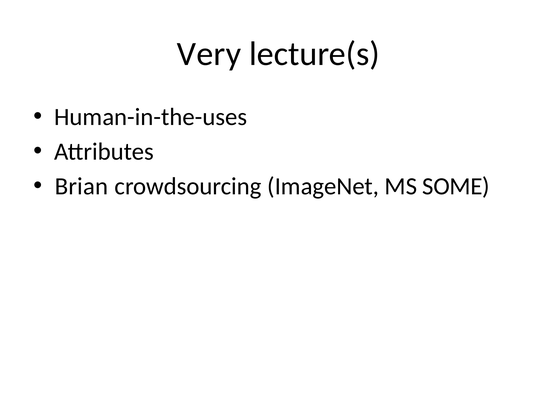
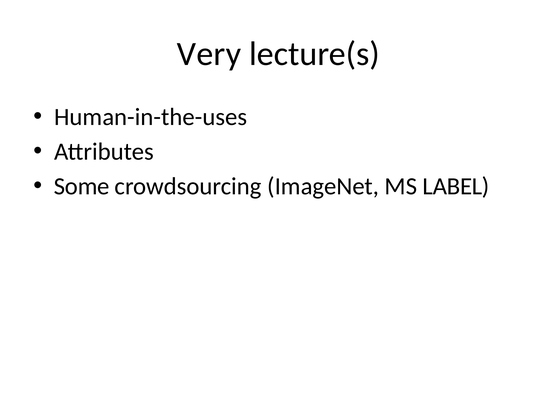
Brian: Brian -> Some (82, 186)
SOME: SOME -> LABEL (456, 186)
